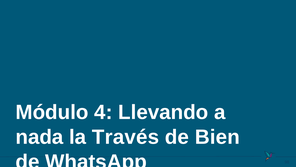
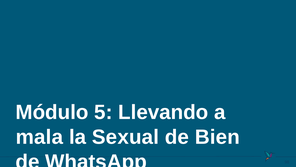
4: 4 -> 5 (103, 112)
nada: nada -> mala (39, 137)
Través: Través -> Sexual (125, 137)
